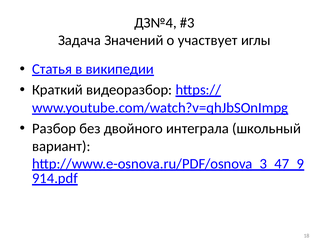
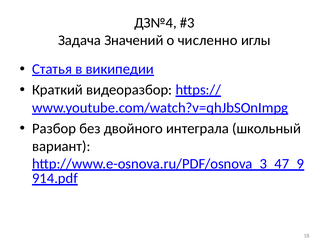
участвует: участвует -> численно (208, 40)
